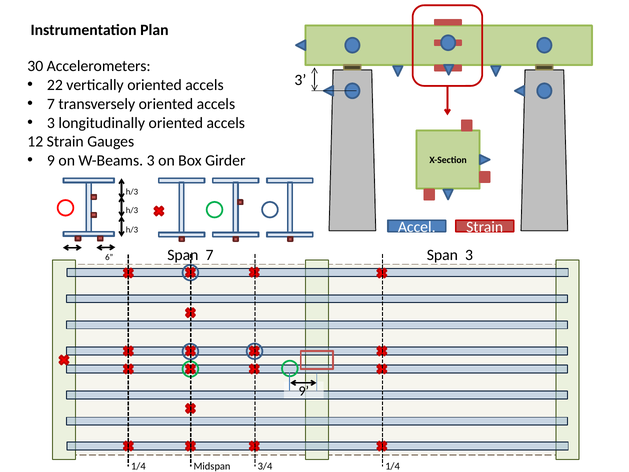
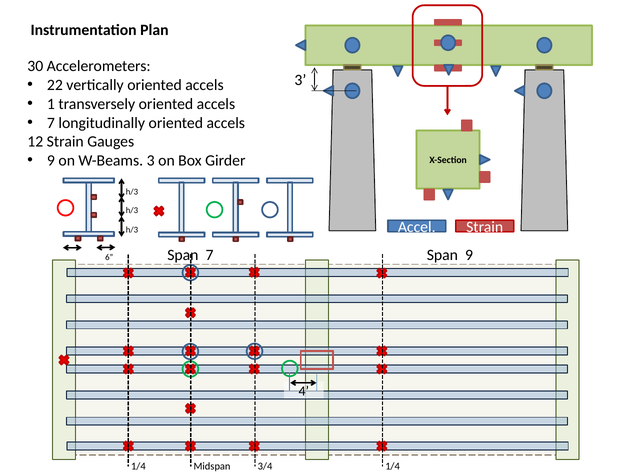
7: 7 -> 1 (51, 104)
3: 3 -> 7 (51, 123)
Span 3: 3 -> 9 (469, 255)
9: 9 -> 4 (304, 391)
